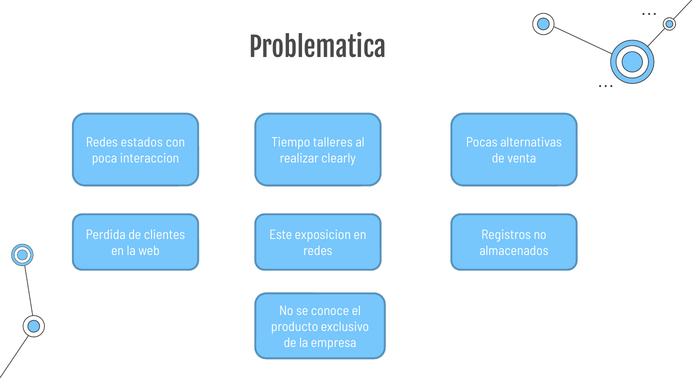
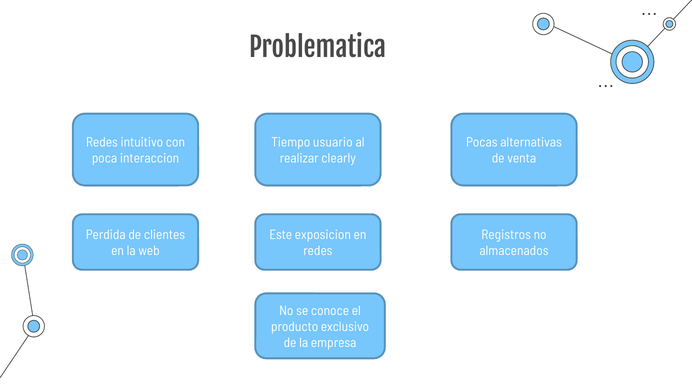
estados: estados -> intuitivo (142, 142)
talleres: talleres -> usuario (333, 142)
